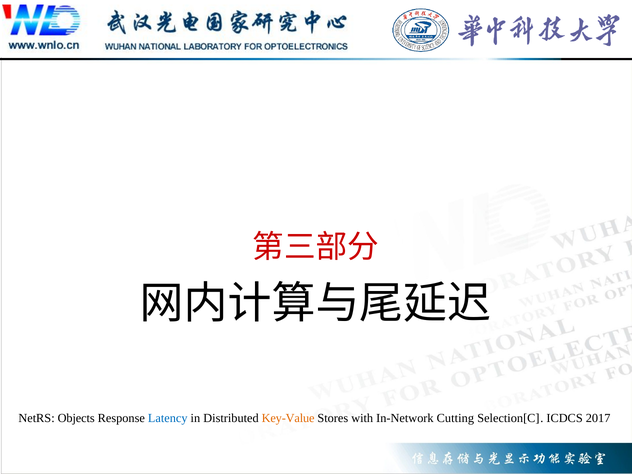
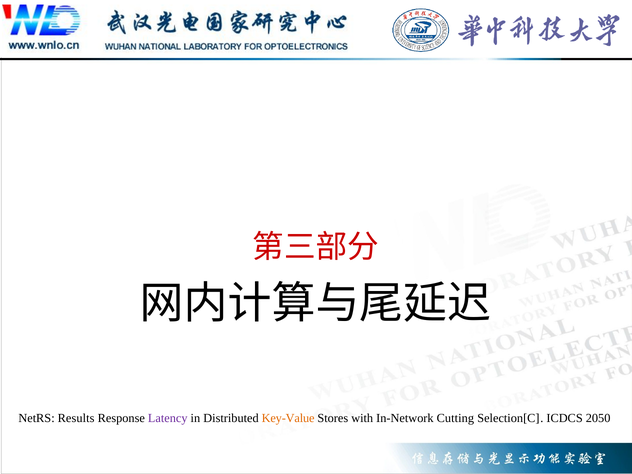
Objects: Objects -> Results (76, 418)
Latency colour: blue -> purple (168, 418)
2017: 2017 -> 2050 (598, 418)
